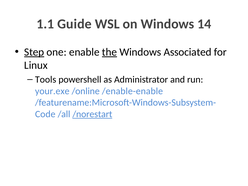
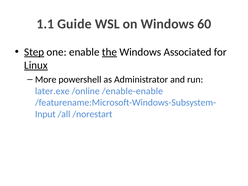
14: 14 -> 60 (204, 24)
Linux underline: none -> present (36, 65)
Tools: Tools -> More (46, 79)
your.exe: your.exe -> later.exe (52, 91)
Code: Code -> Input (45, 114)
/norestart underline: present -> none (92, 114)
